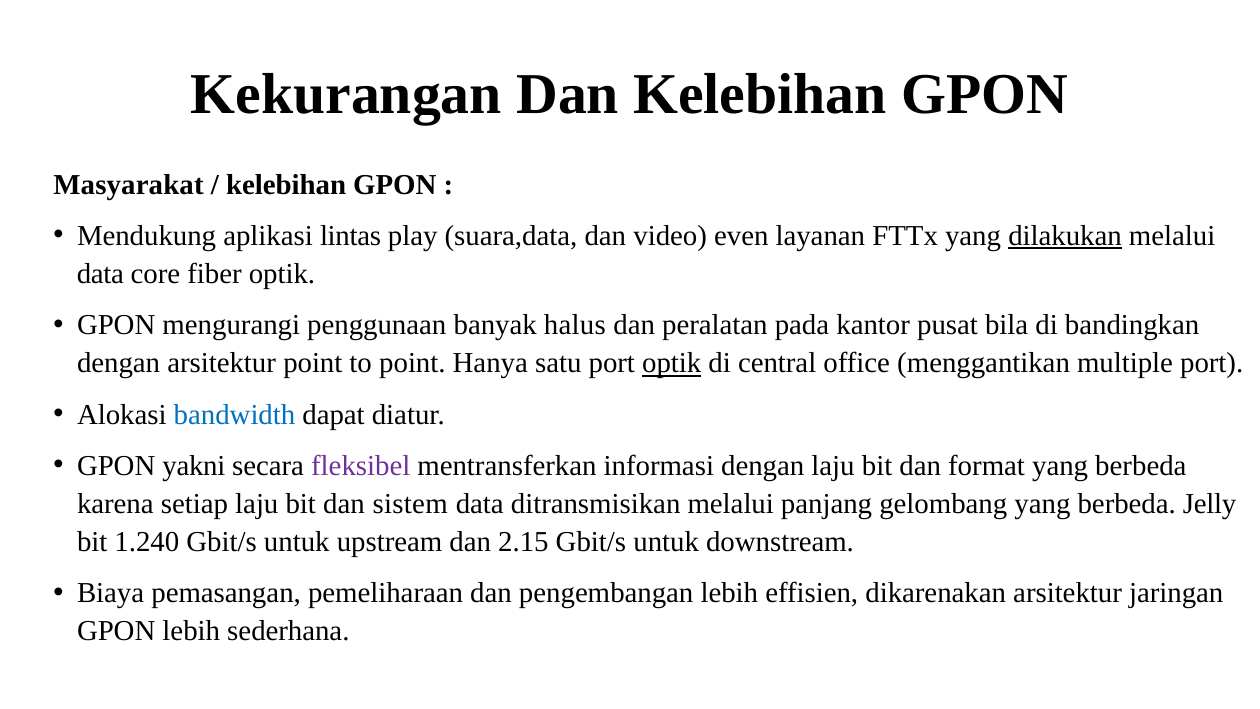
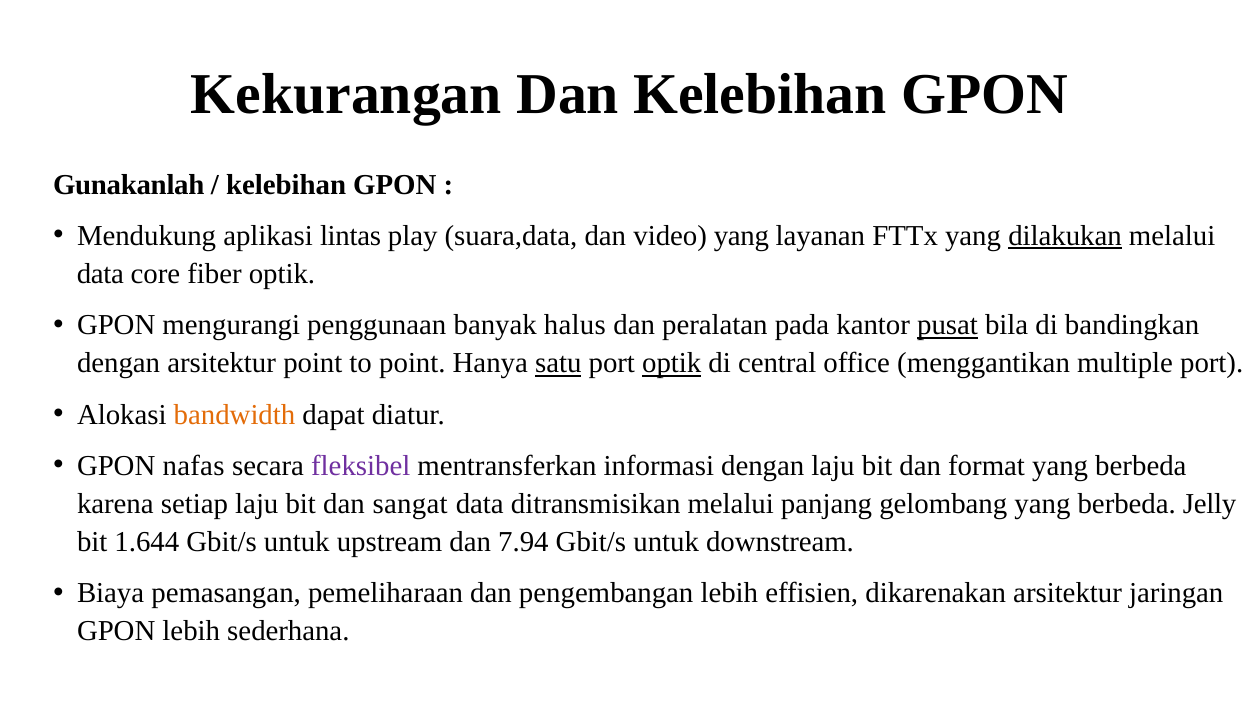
Masyarakat: Masyarakat -> Gunakanlah (129, 185)
video even: even -> yang (741, 236)
pusat underline: none -> present (948, 325)
satu underline: none -> present (558, 363)
bandwidth colour: blue -> orange (235, 414)
yakni: yakni -> nafas (194, 466)
sistem: sistem -> sangat (410, 504)
1.240: 1.240 -> 1.644 (147, 542)
2.15: 2.15 -> 7.94 (523, 542)
